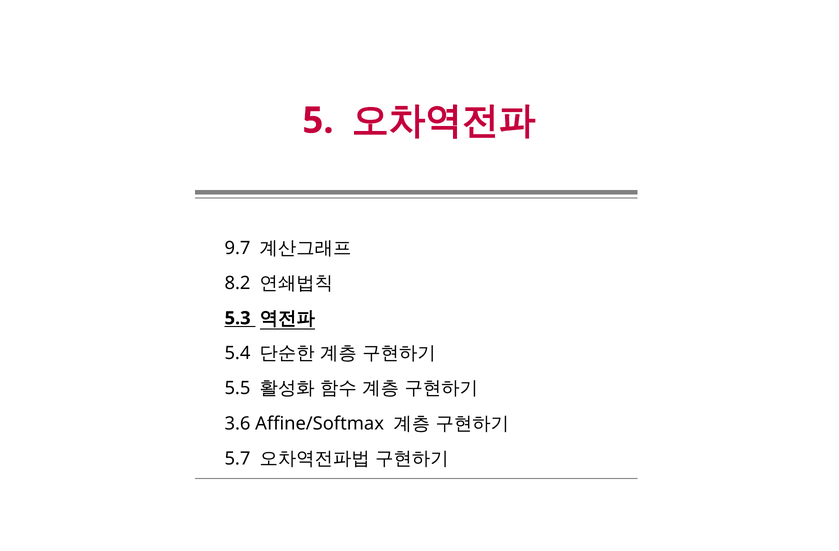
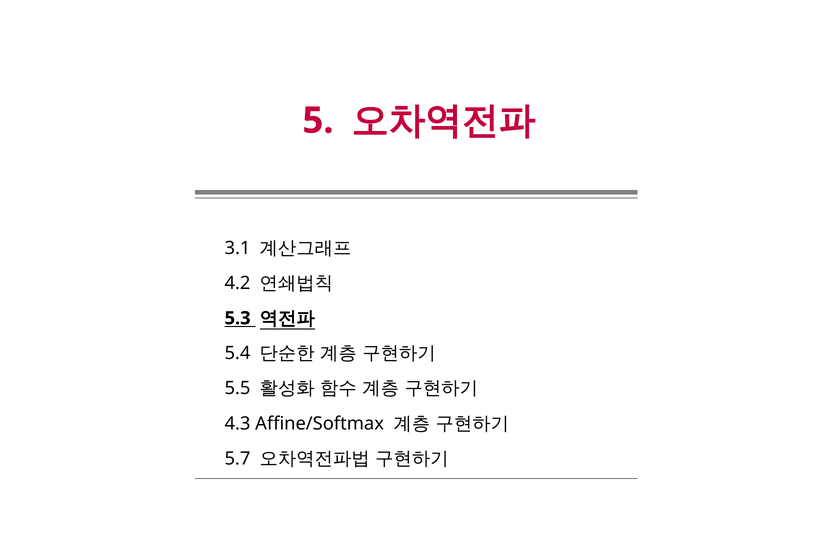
9.7: 9.7 -> 3.1 (238, 248)
8.2: 8.2 -> 4.2 (238, 283)
3.6: 3.6 -> 4.3 (238, 424)
